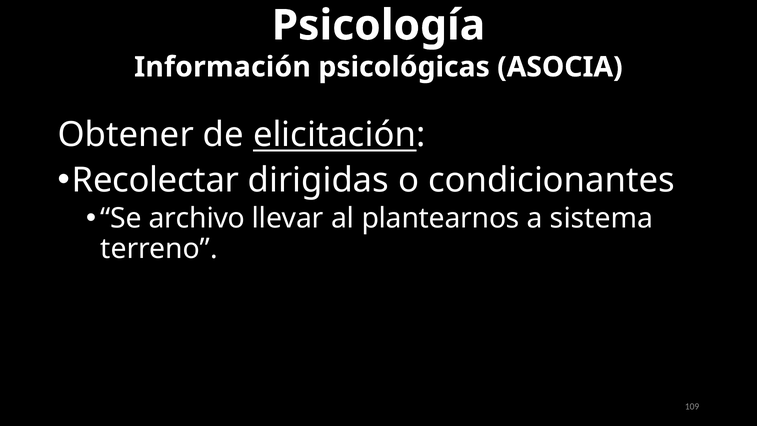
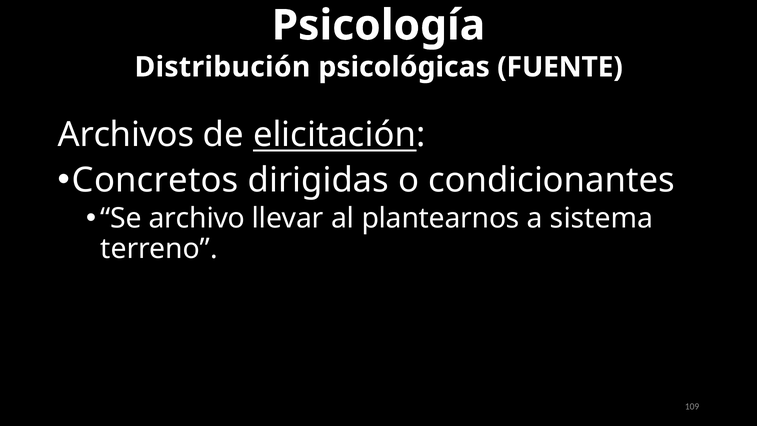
Información: Información -> Distribución (222, 67)
ASOCIA: ASOCIA -> FUENTE (560, 67)
Obtener: Obtener -> Archivos (126, 135)
Recolectar: Recolectar -> Concretos (155, 180)
